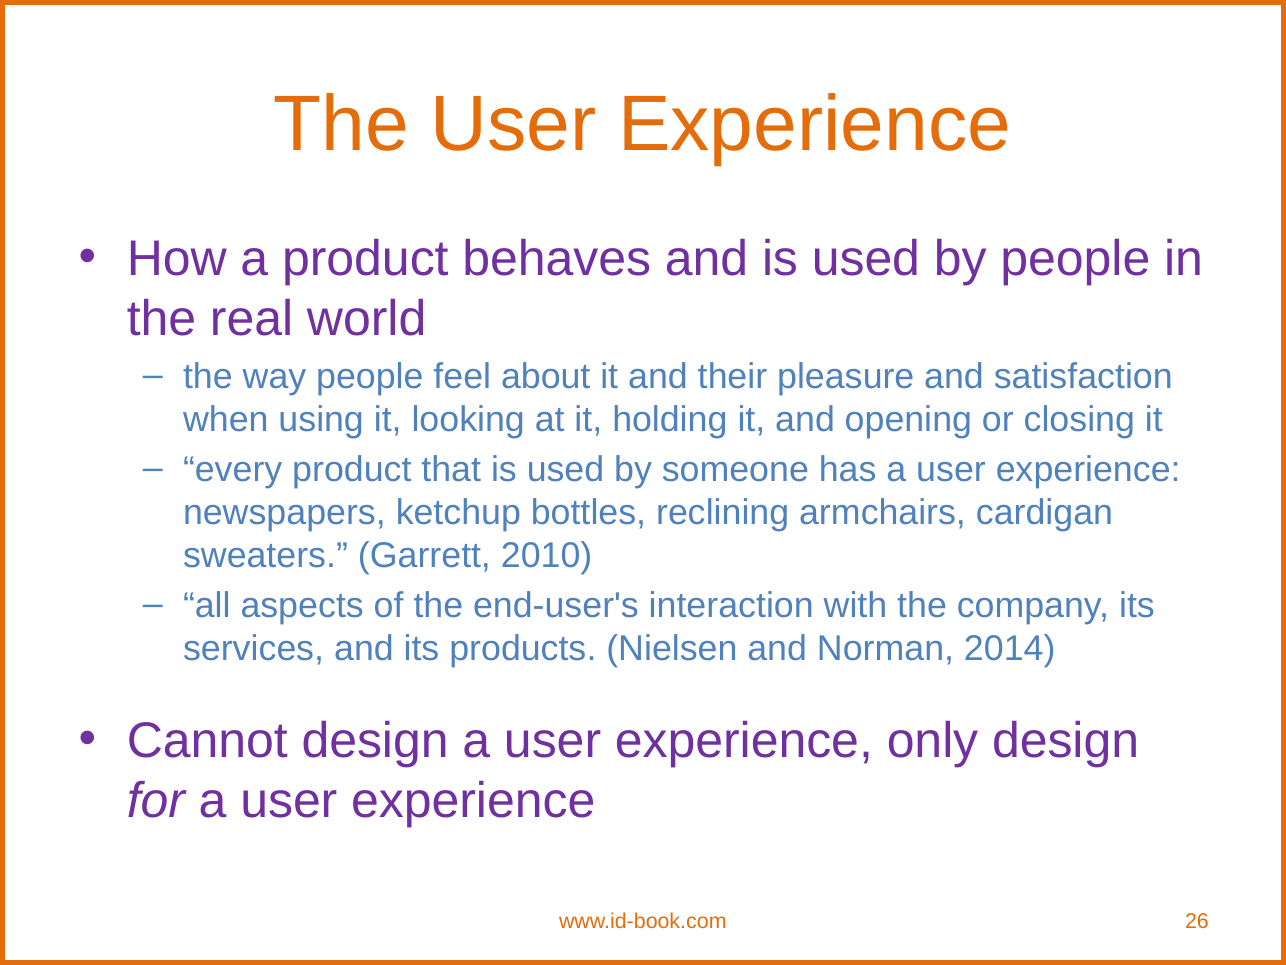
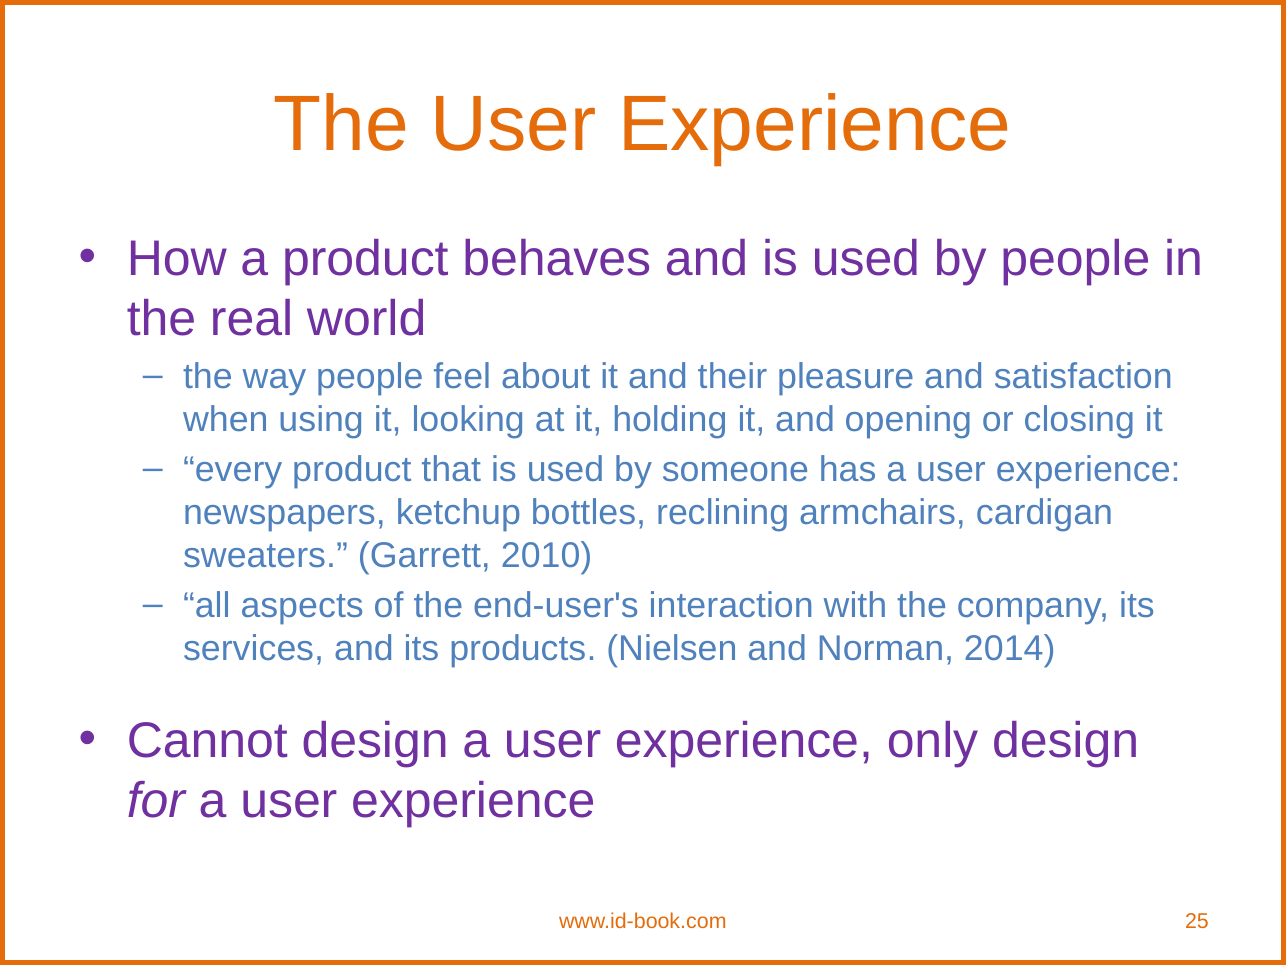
26: 26 -> 25 (1197, 921)
